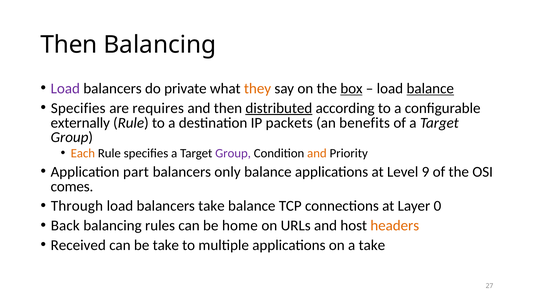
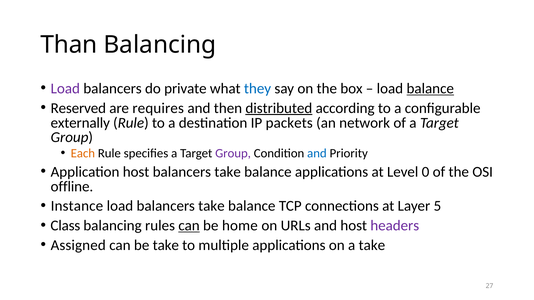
Then: Then -> Than (69, 45)
they colour: orange -> blue (258, 89)
box underline: present -> none (351, 89)
Specifies: Specifies -> Reserved (78, 108)
benefits: benefits -> network (365, 123)
and colour: orange -> blue (317, 154)
Application part: part -> host (136, 172)
only: only -> take (228, 172)
9: 9 -> 0 (425, 172)
comes: comes -> offline (72, 187)
Through: Through -> Instance (77, 206)
0: 0 -> 5 (437, 206)
Back: Back -> Class (65, 226)
can underline: none -> present (189, 226)
headers colour: orange -> purple (395, 226)
Received: Received -> Assigned (78, 245)
